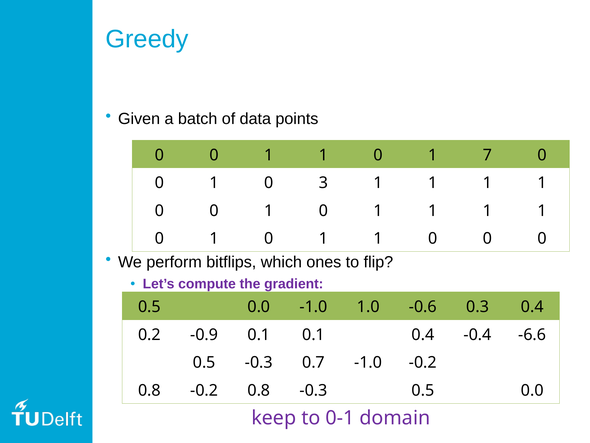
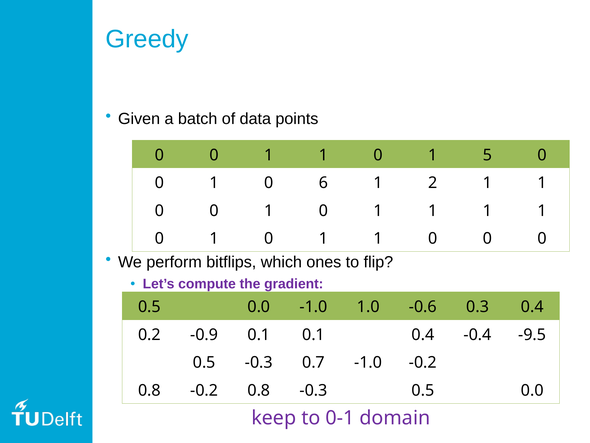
7: 7 -> 5 (488, 155)
3: 3 -> 6 (324, 183)
1: 1 -> 2 (433, 183)
-6.6: -6.6 -> -9.5 (532, 334)
